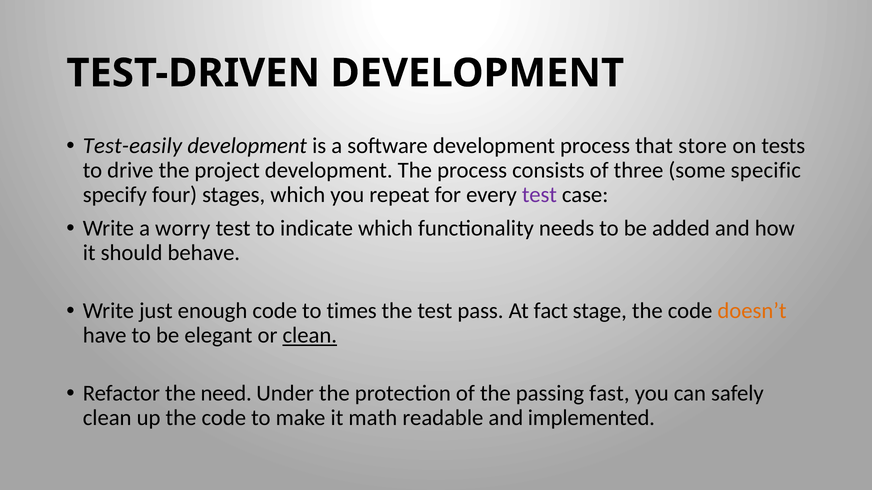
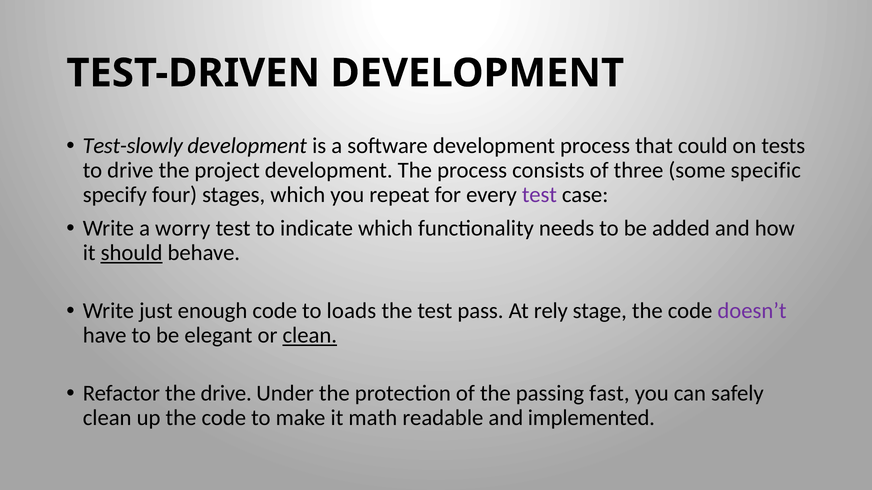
Test-easily: Test-easily -> Test-slowly (133, 146)
store: store -> could (703, 146)
should underline: none -> present (132, 253)
times: times -> loads (351, 311)
fact: fact -> rely (551, 311)
doesn’t colour: orange -> purple (752, 311)
the need: need -> drive (226, 394)
